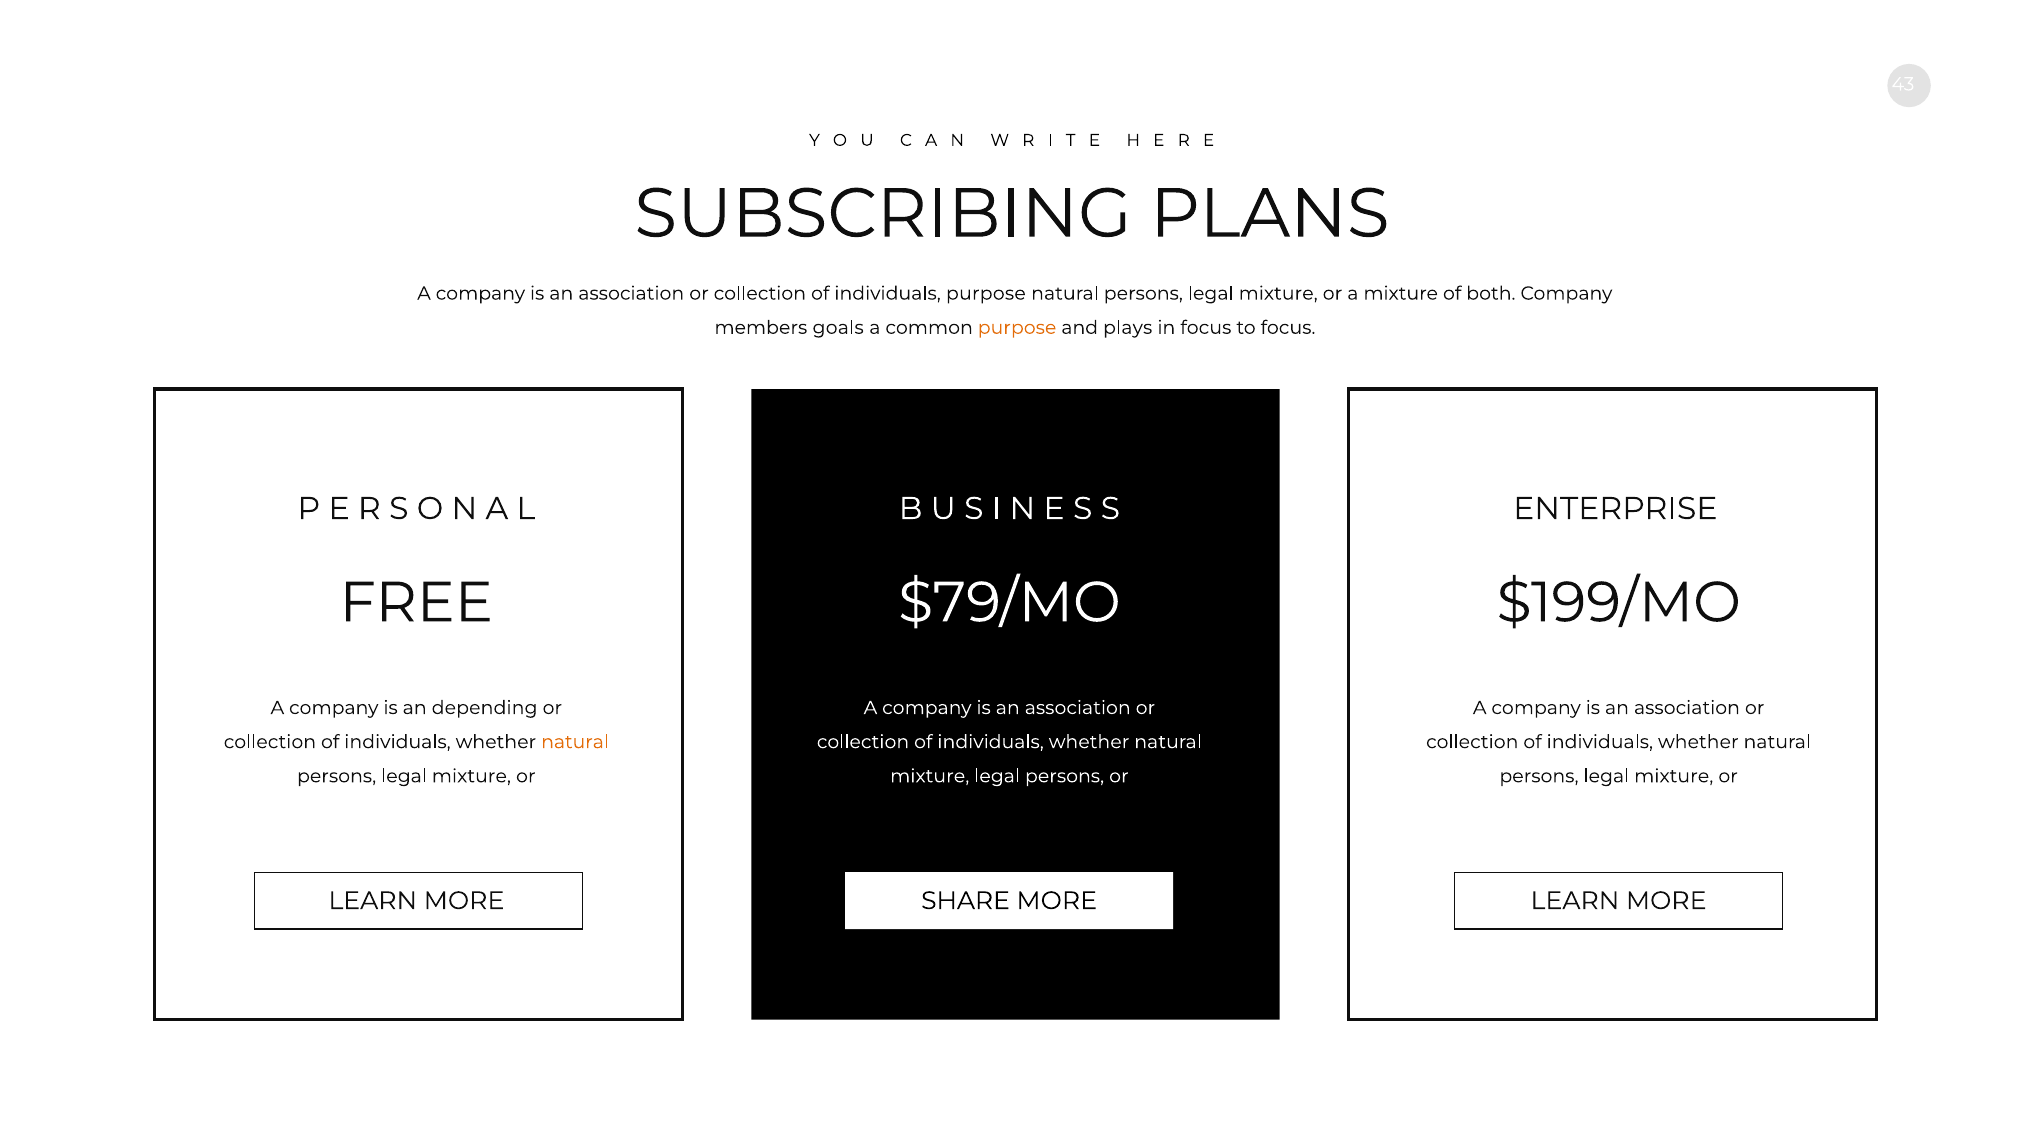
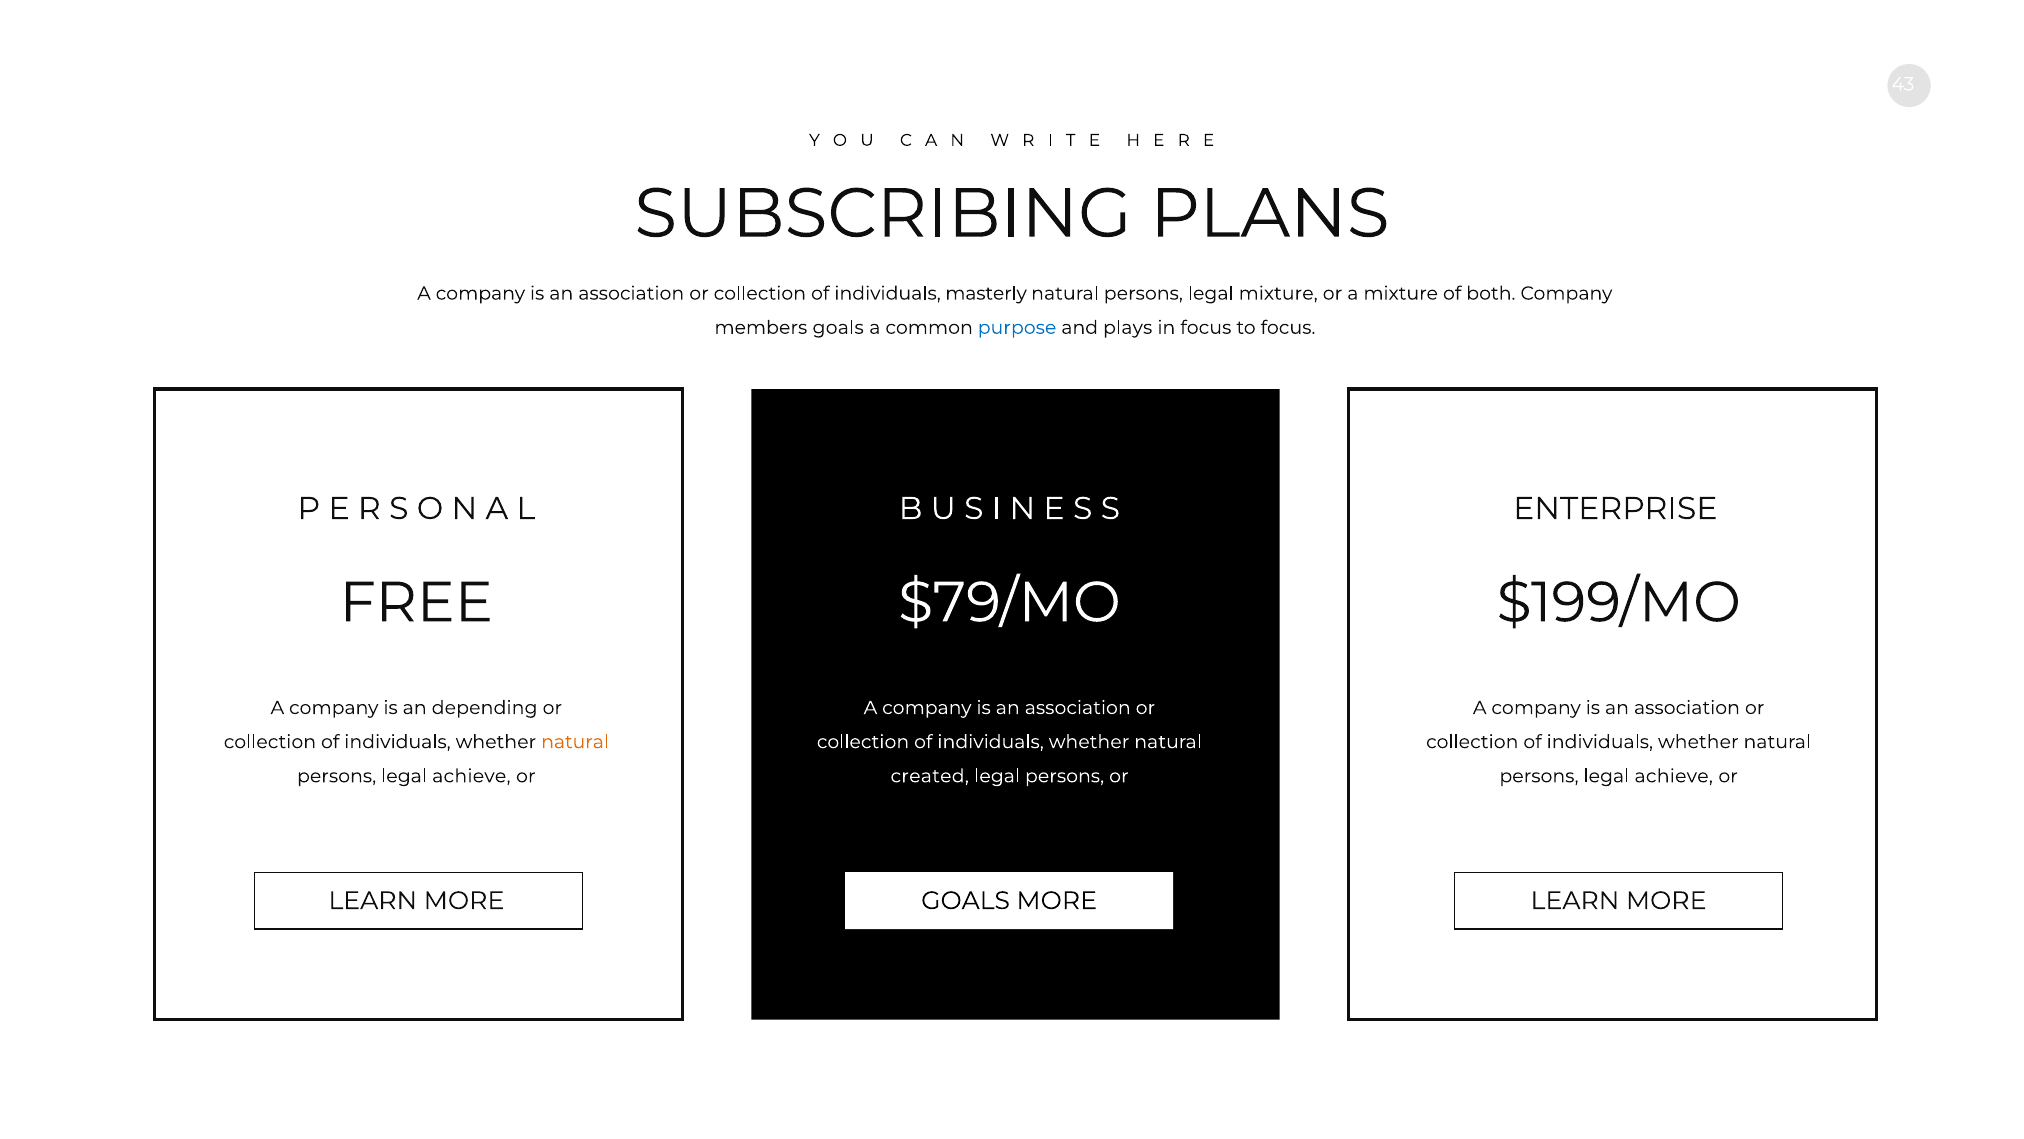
individuals purpose: purpose -> masterly (986, 293)
purpose colour: orange -> blue (1017, 328)
mixture: mixture -> achieve (471, 776)
mixture: mixture -> created (930, 776)
mixture: mixture -> achieve (1674, 776)
SHARE: SHARE -> GOALS (966, 901)
